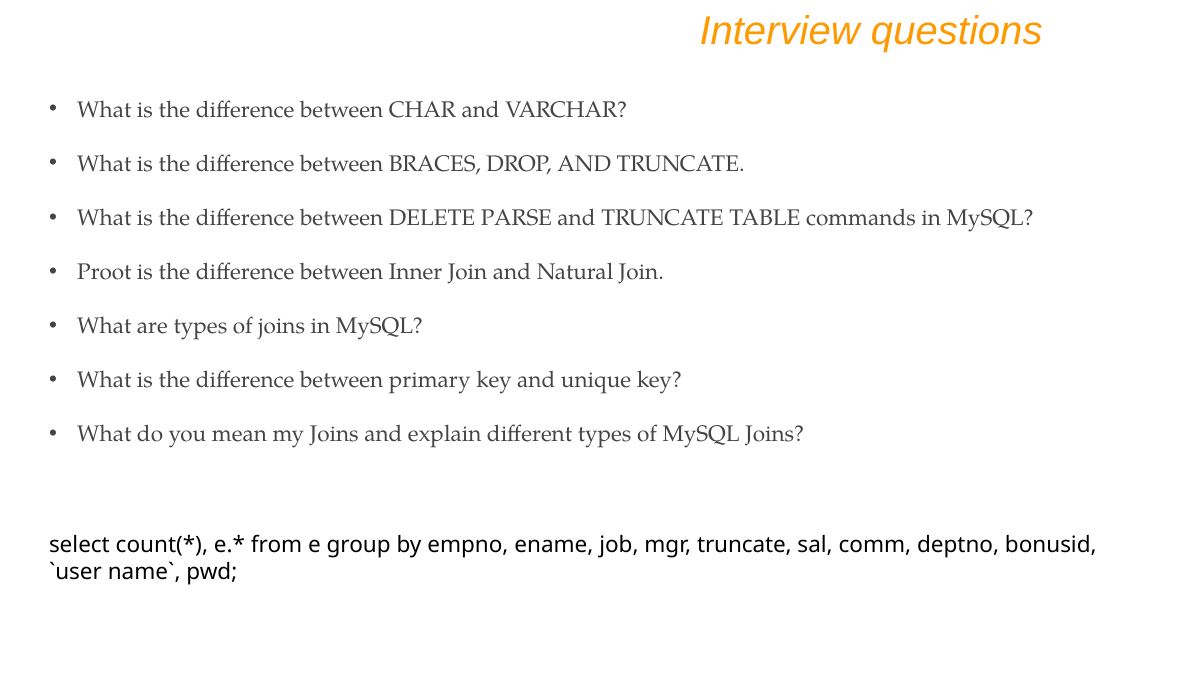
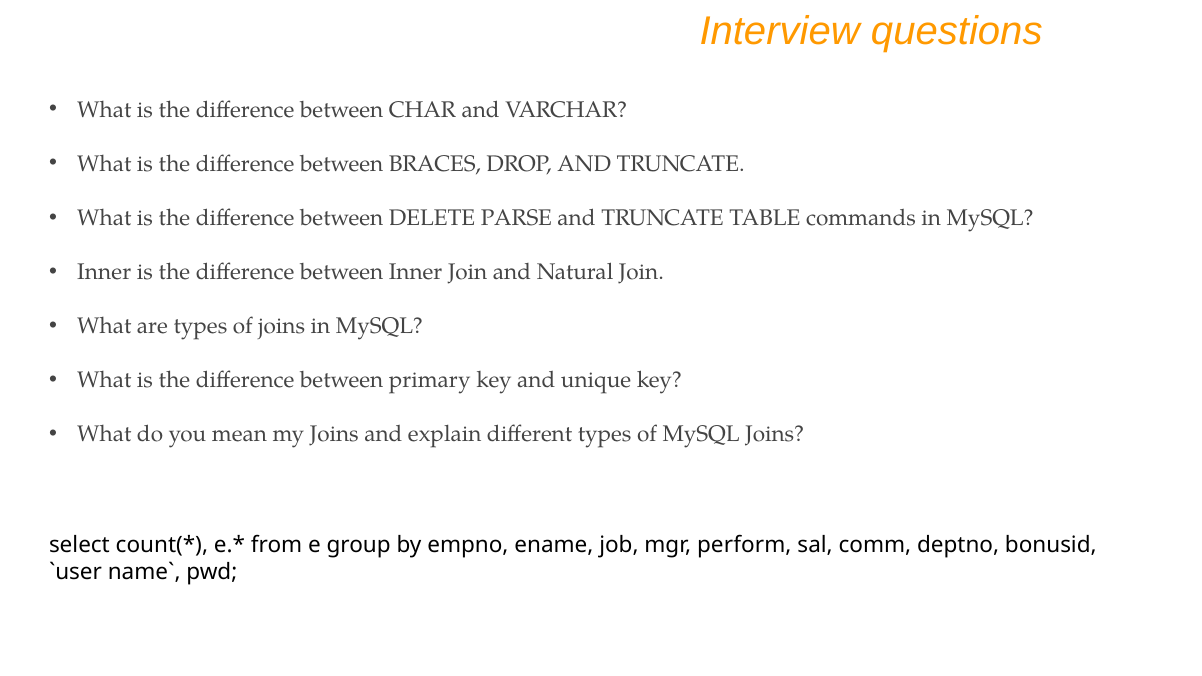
Proot: Proot -> Inner (104, 272)
mgr truncate: truncate -> perform (744, 545)
